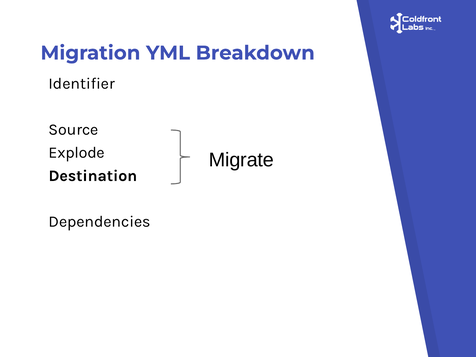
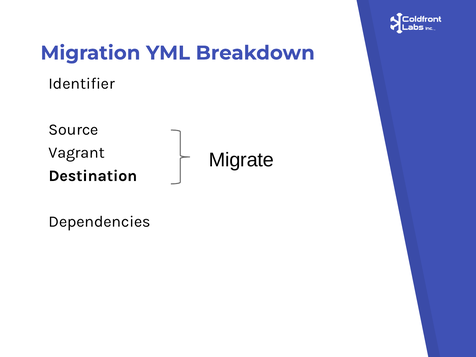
Explode: Explode -> Vagrant (77, 153)
